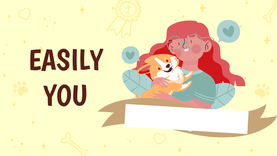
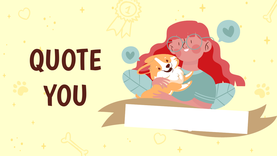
EASILY: EASILY -> QUOTE (65, 60)
